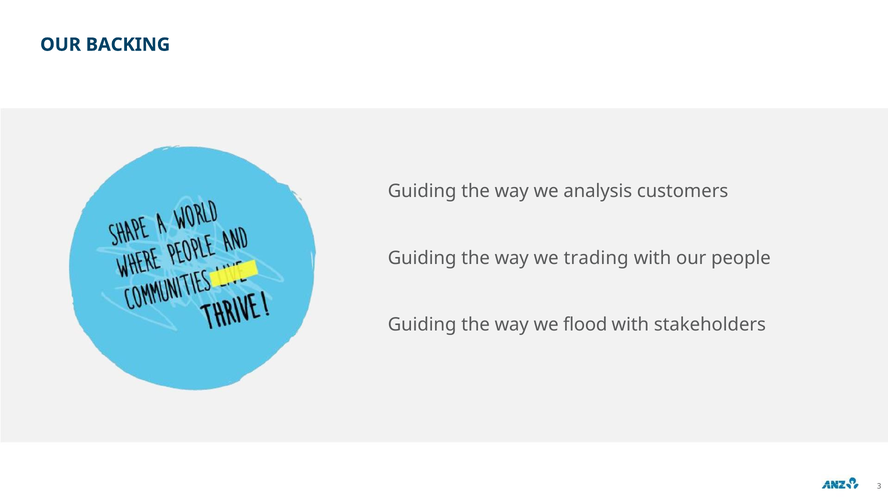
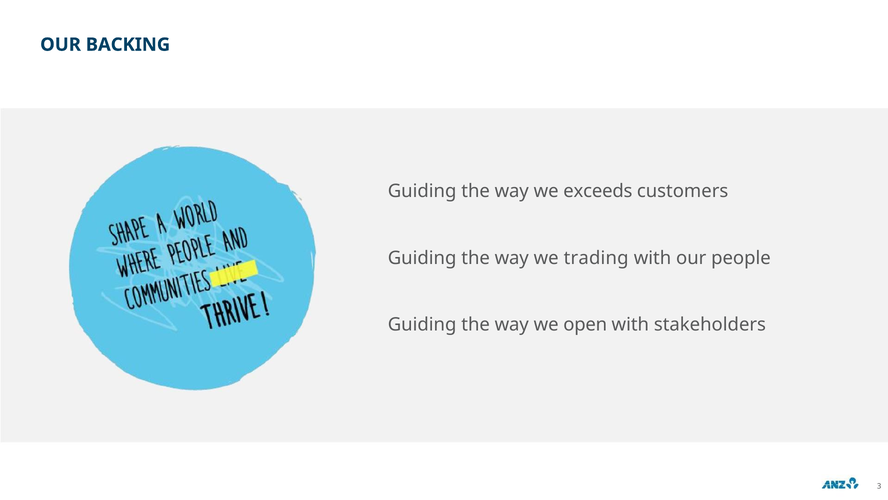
analysis: analysis -> exceeds (598, 191)
flood: flood -> open (585, 324)
